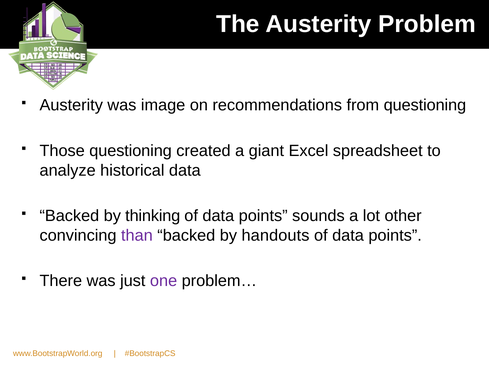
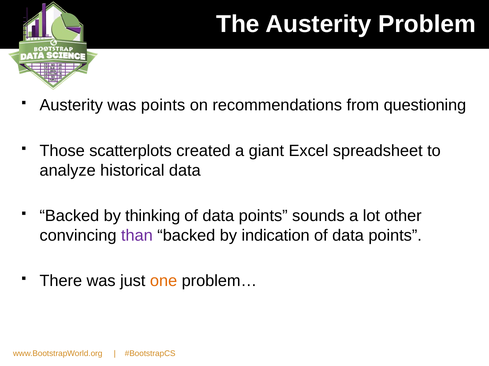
was image: image -> points (163, 105)
Those questioning: questioning -> scatterplots (131, 151)
handouts: handouts -> indication (276, 236)
one colour: purple -> orange (164, 281)
